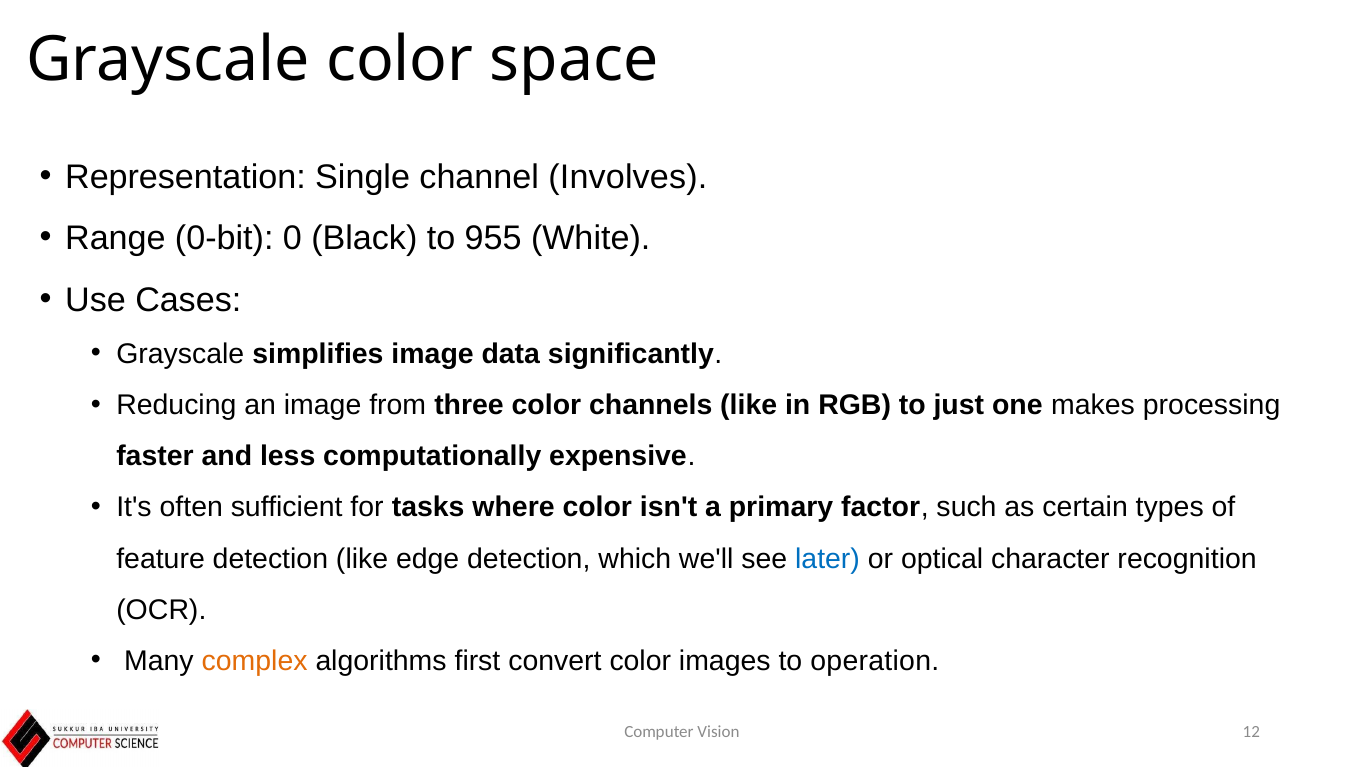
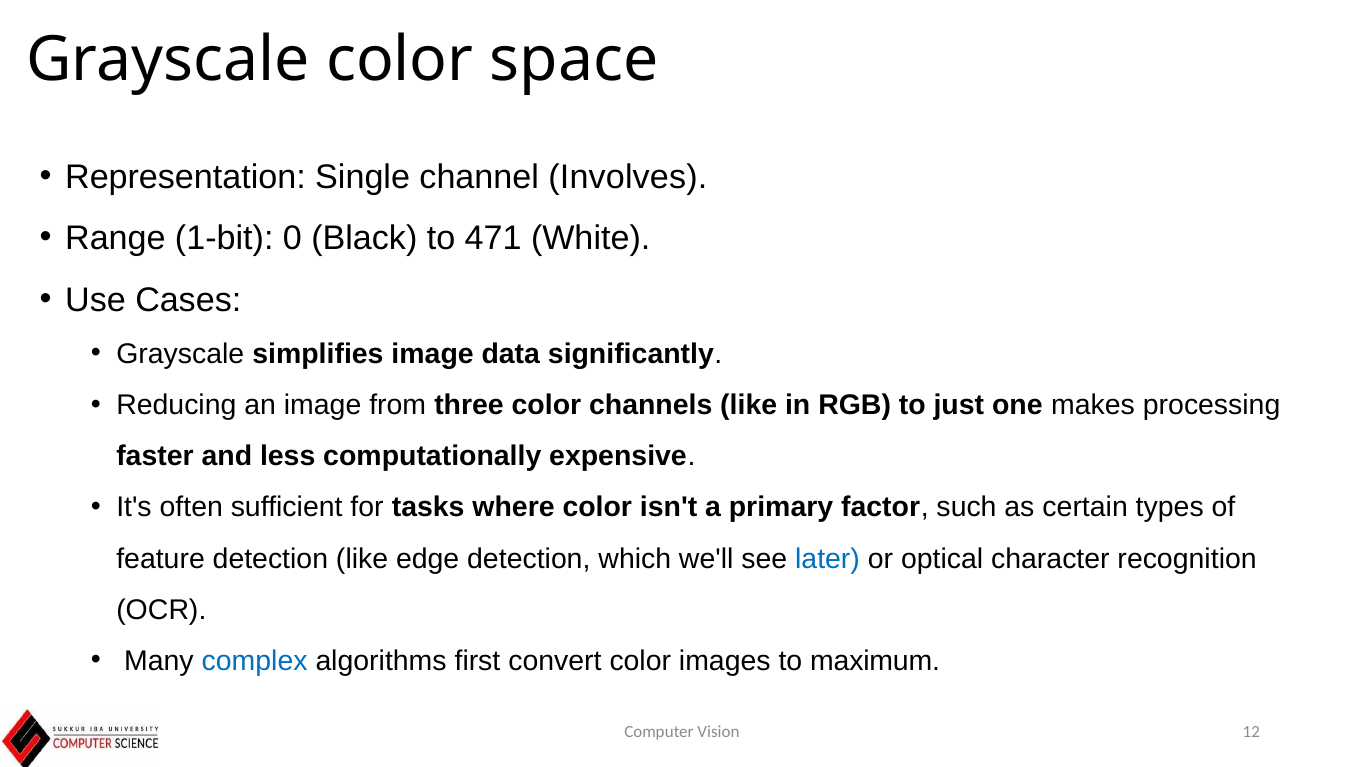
0-bit: 0-bit -> 1-bit (224, 239)
955: 955 -> 471 (493, 239)
complex colour: orange -> blue (255, 661)
operation: operation -> maximum (875, 661)
